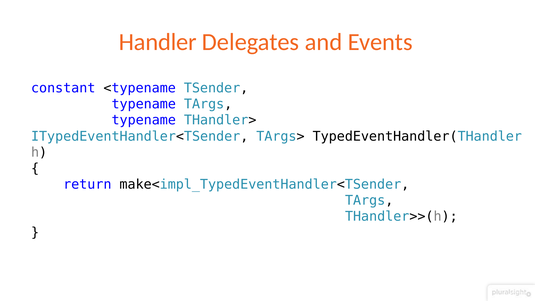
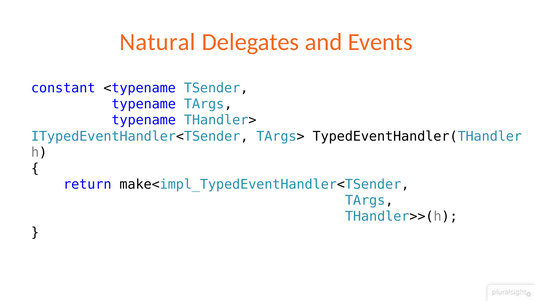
Handler: Handler -> Natural (157, 42)
